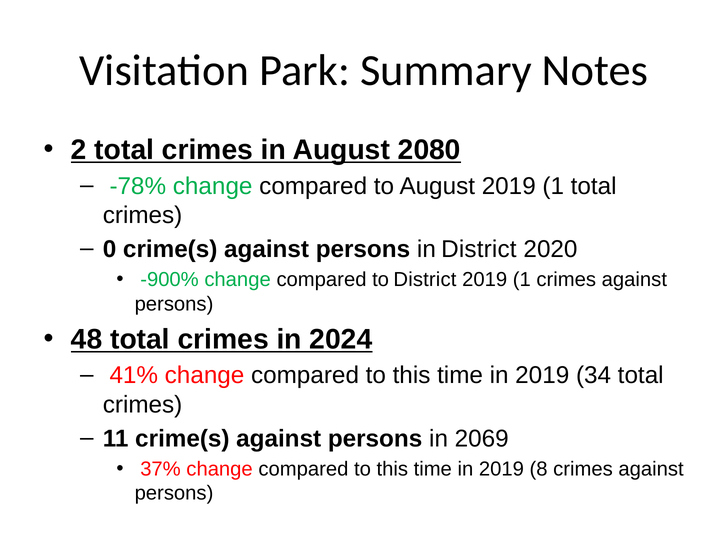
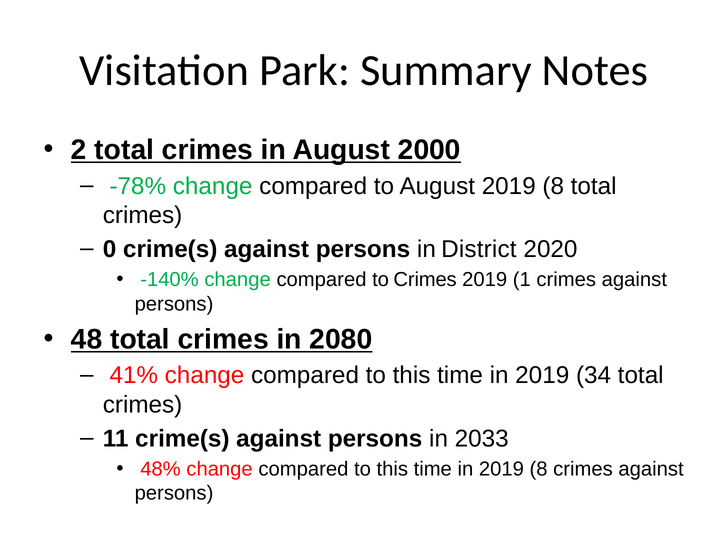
2080: 2080 -> 2000 (429, 150)
August 2019 1: 1 -> 8 (553, 186)
-900%: -900% -> -140% (170, 280)
to District: District -> Crimes (425, 280)
2024: 2024 -> 2080 (341, 339)
2069: 2069 -> 2033 (482, 439)
37%: 37% -> 48% (160, 469)
